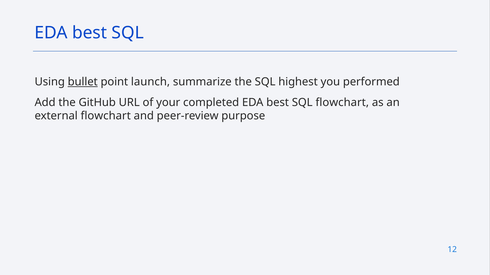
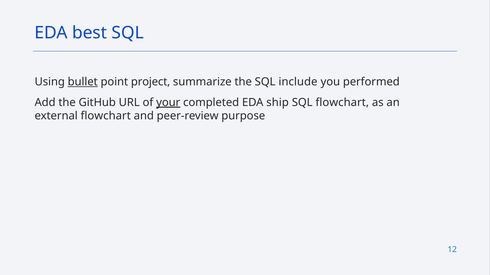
launch: launch -> project (151, 82)
highest: highest -> include (298, 82)
your underline: none -> present (168, 103)
completed EDA best: best -> ship (278, 103)
